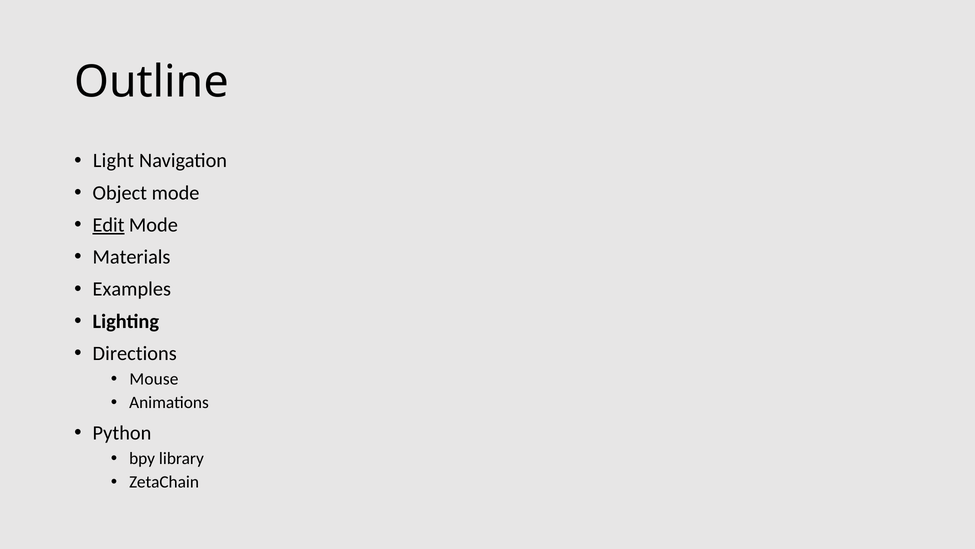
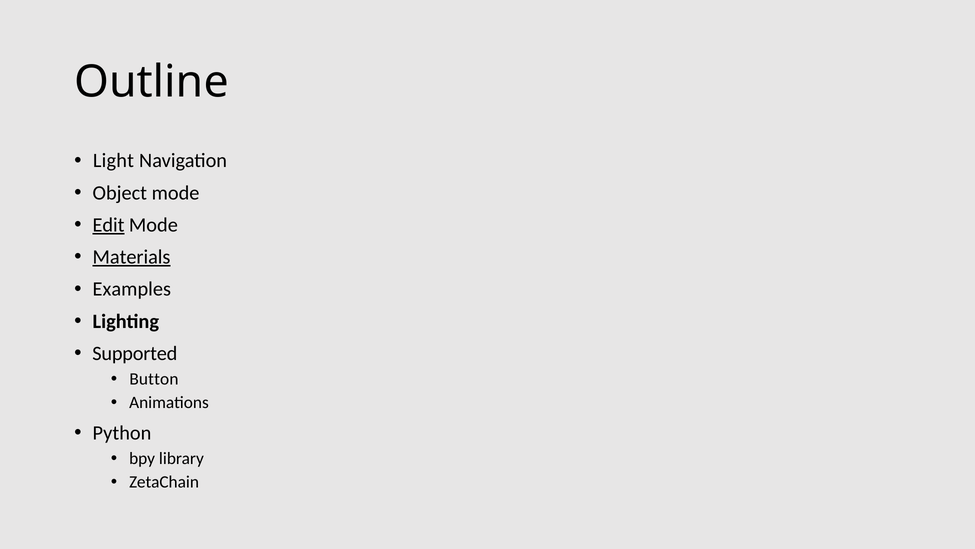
Materials underline: none -> present (132, 257)
Directions: Directions -> Supported (135, 353)
Mouse: Mouse -> Button (154, 378)
